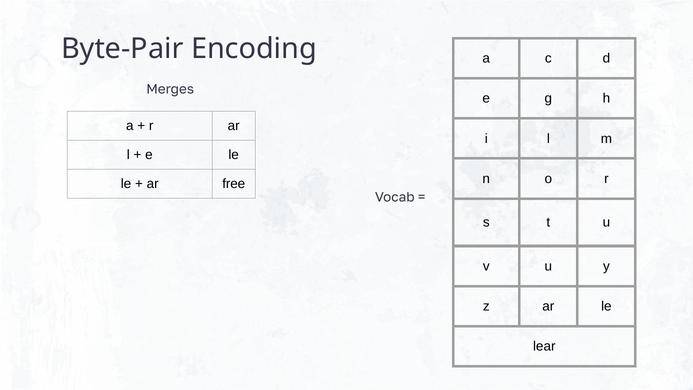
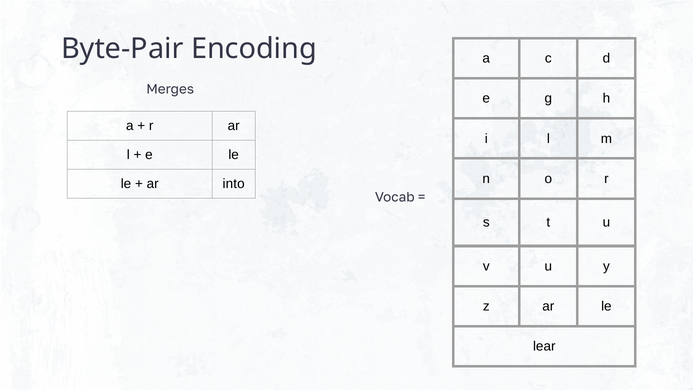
free: free -> into (234, 184)
